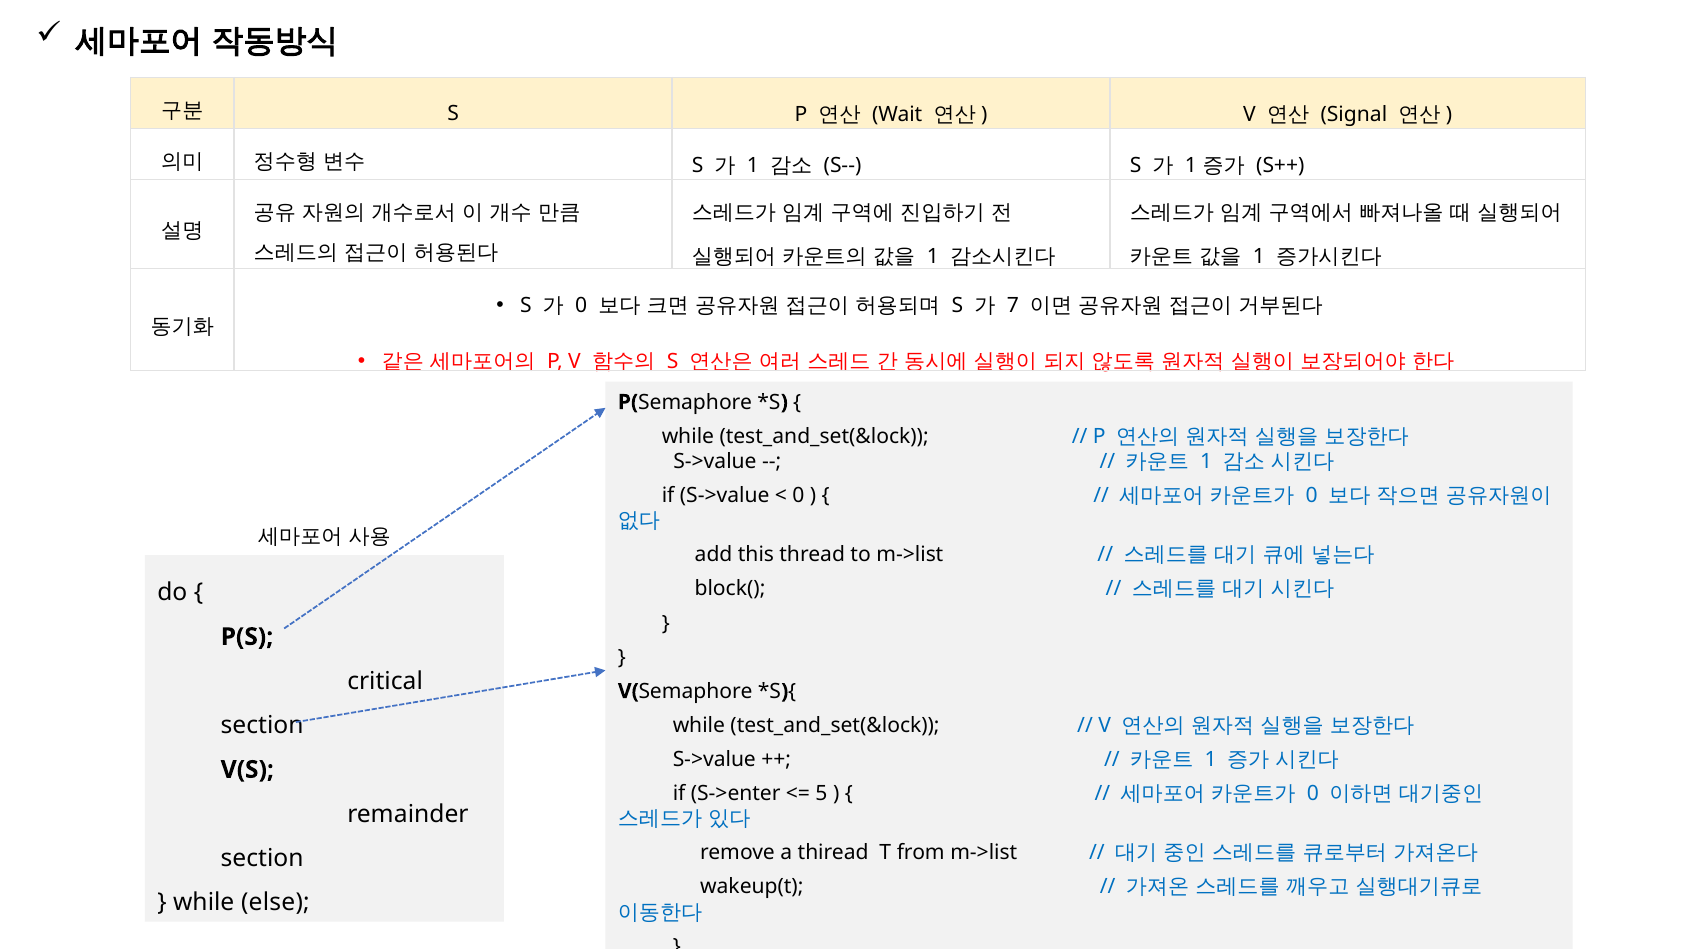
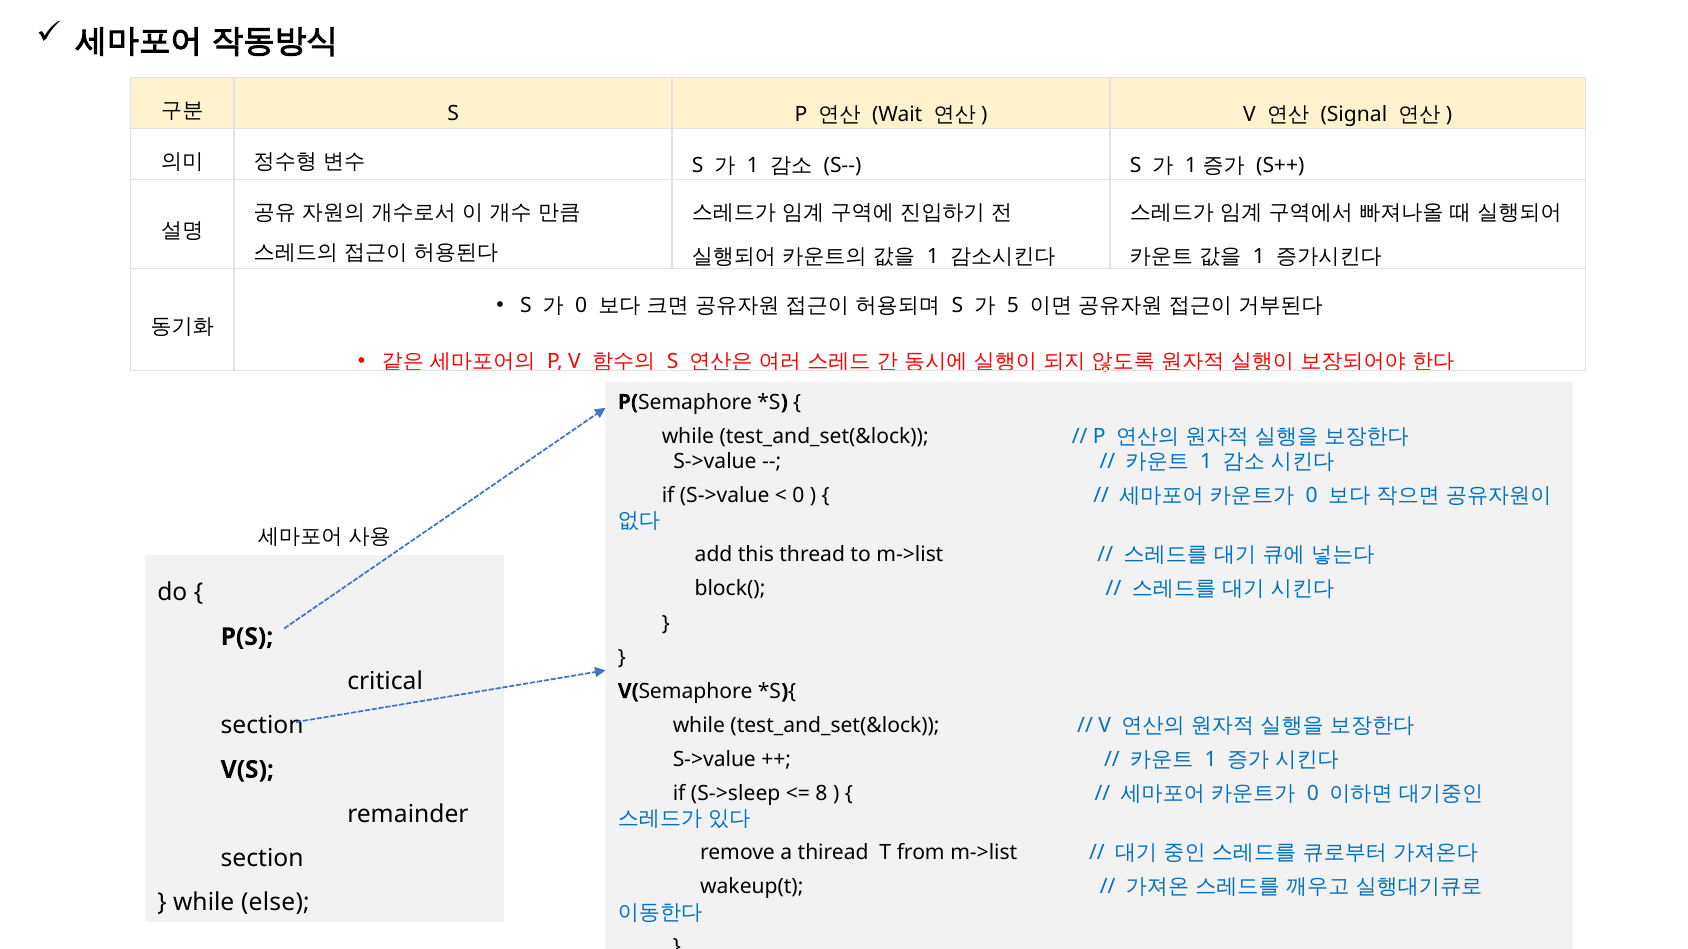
7: 7 -> 5 (1013, 306)
S->enter: S->enter -> S->sleep (736, 794)
5: 5 -> 8 (821, 794)
